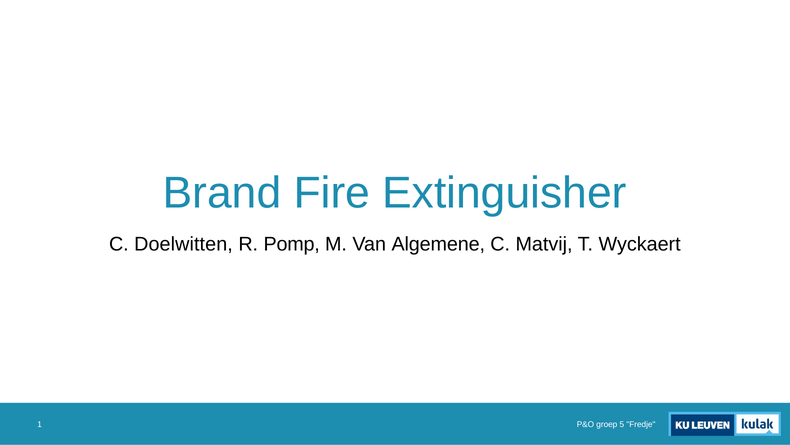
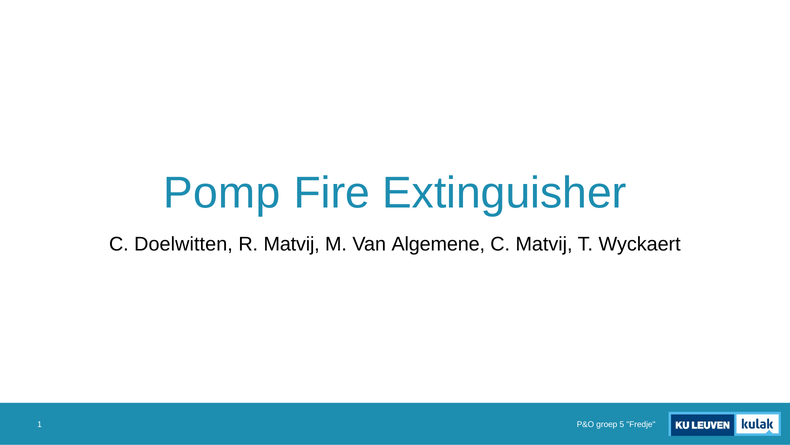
Brand: Brand -> Pomp (222, 193)
R Pomp: Pomp -> Matvij (292, 244)
